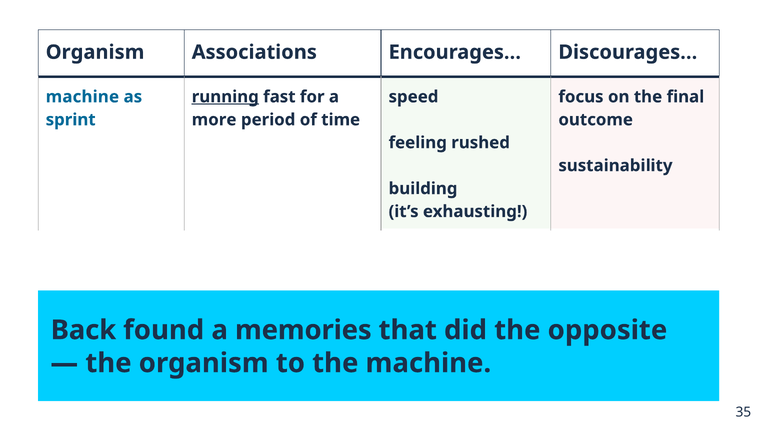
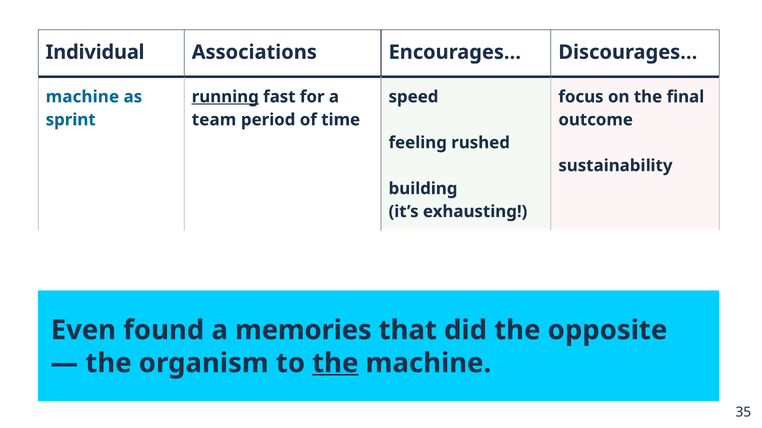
Organism: Organism -> Individual (95, 52)
more: more -> team (214, 120)
Back: Back -> Even (83, 331)
the underline: none -> present (335, 364)
